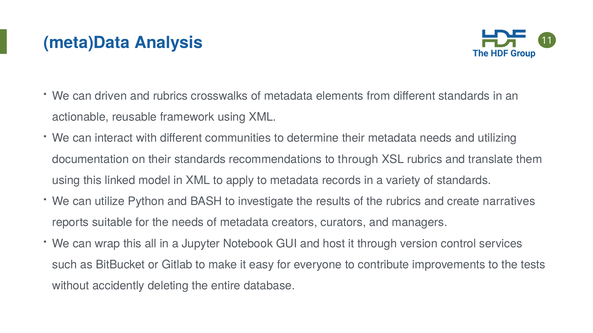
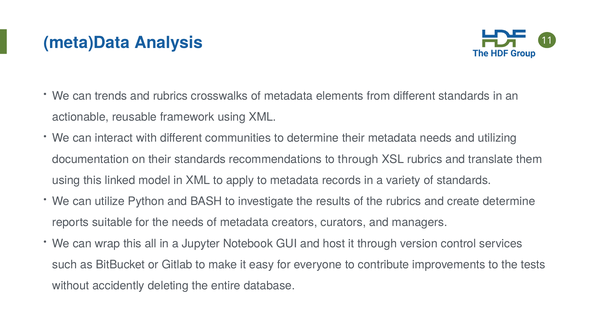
driven: driven -> trends (111, 96)
create narratives: narratives -> determine (509, 202)
